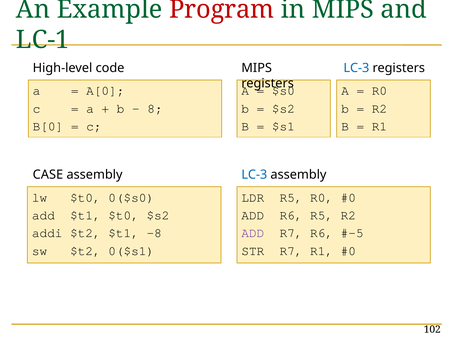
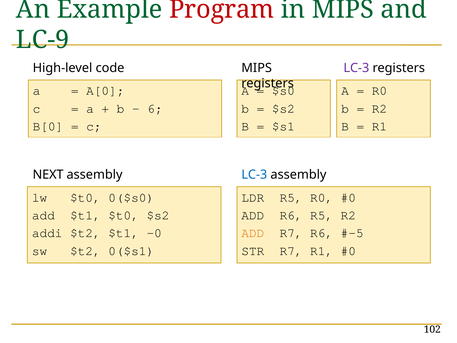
LC-1: LC-1 -> LC-9 (43, 40)
LC-3 colour: blue -> purple (356, 68)
8: 8 -> 6 (155, 109)
CASE: CASE -> NEXT (48, 175)
-8: -8 -> -0 (154, 233)
ADD colour: purple -> orange (253, 233)
